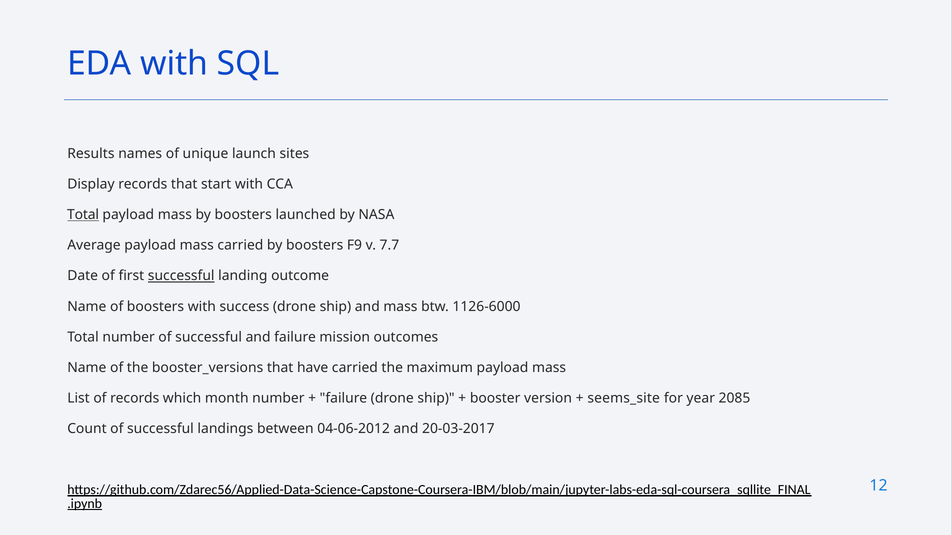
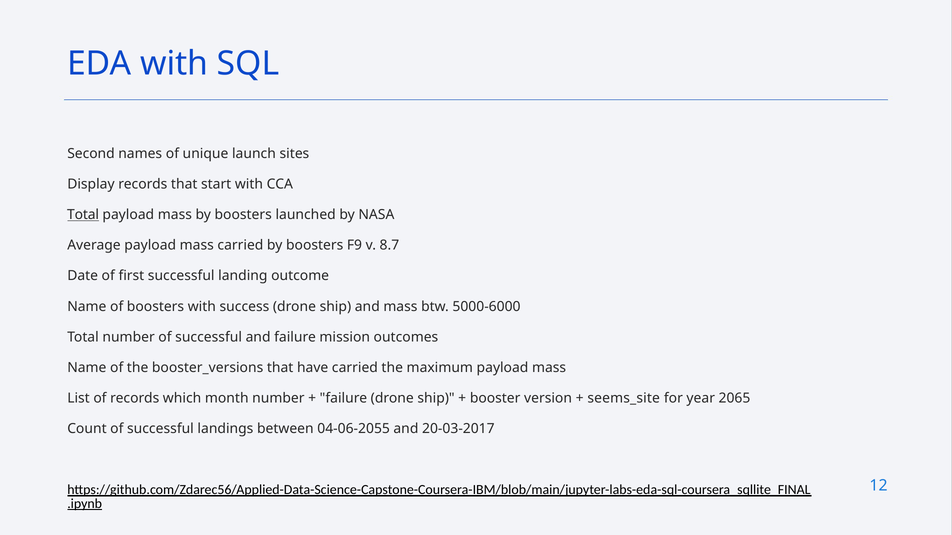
Results: Results -> Second (91, 154)
7.7: 7.7 -> 8.7 (389, 246)
successful underline: present -> none (181, 276)
1126-6000: 1126-6000 -> 5000-6000 (486, 307)
2085: 2085 -> 2065 (734, 398)
04-06-2012: 04-06-2012 -> 04-06-2055 (354, 429)
